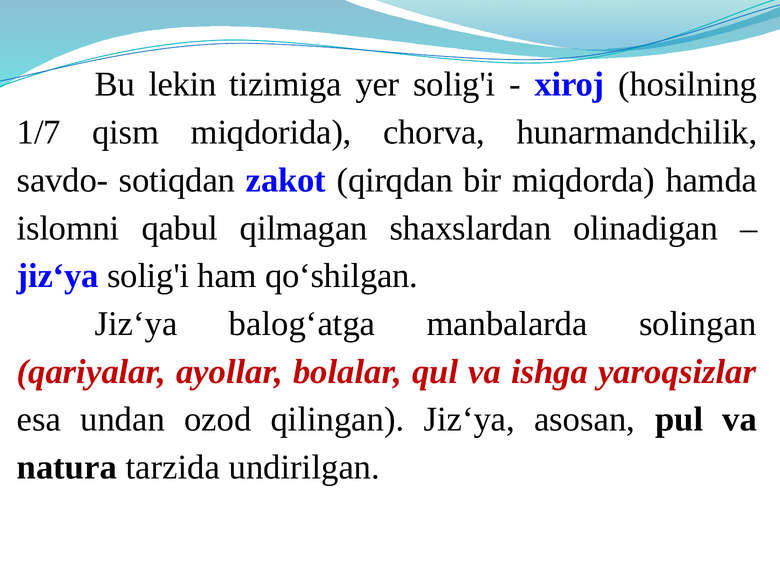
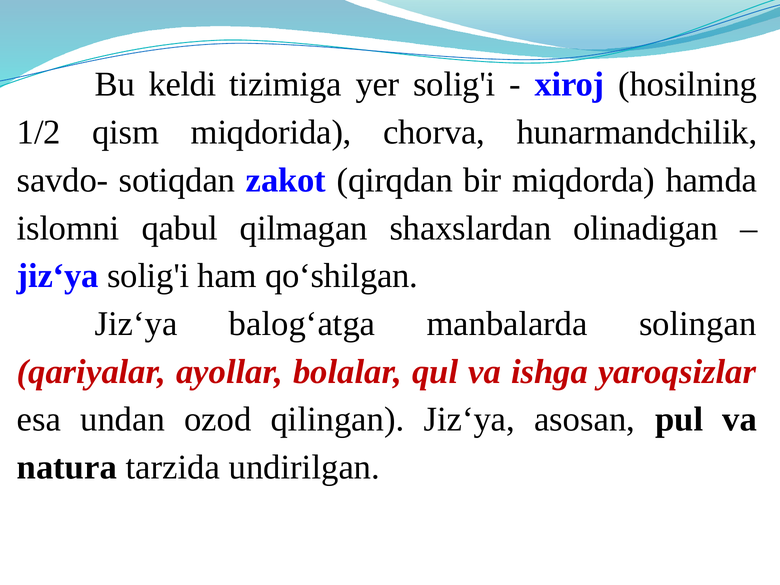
lekin: lekin -> keldi (182, 85)
1/7: 1/7 -> 1/2 (39, 132)
